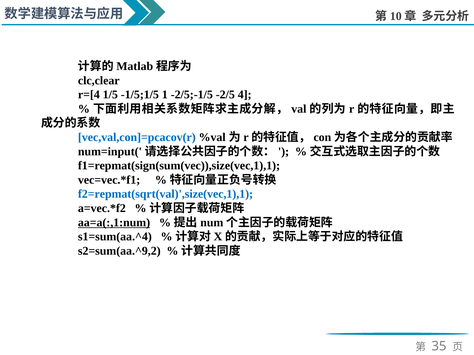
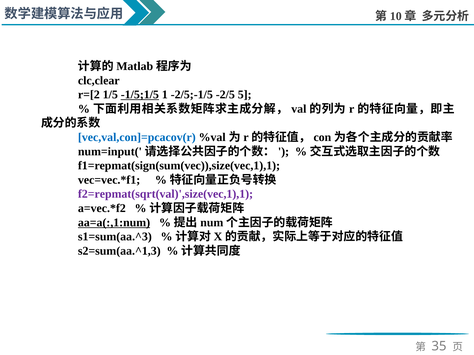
r=[4: r=[4 -> r=[2 (89, 95)
-1/5;1/5 underline: none -> present (140, 95)
4: 4 -> 5 (245, 95)
f2=repmat(sqrt(val)',size(vec,1),1 colour: blue -> purple (166, 194)
s1=sum(aa.^4: s1=sum(aa.^4 -> s1=sum(aa.^3 (115, 237)
s2=sum(aa.^9,2: s2=sum(aa.^9,2 -> s2=sum(aa.^1,3 (119, 251)
